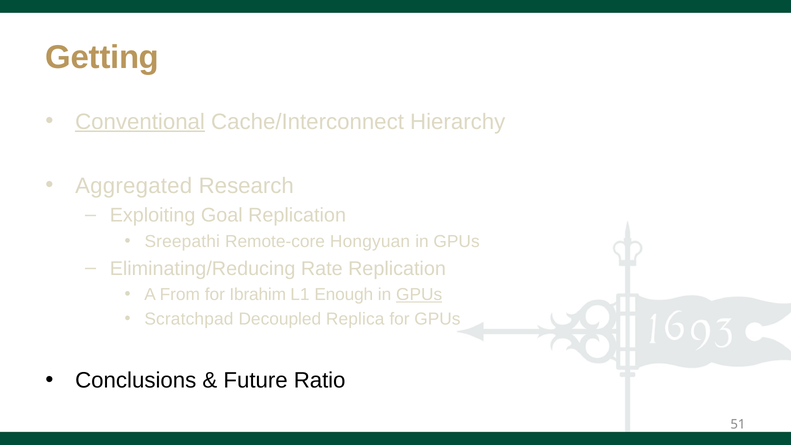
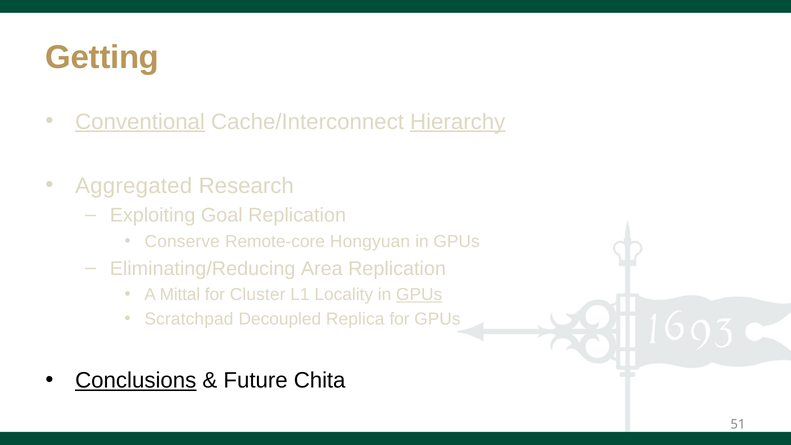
Hierarchy underline: none -> present (458, 122)
Sreepathi: Sreepathi -> Conserve (182, 241)
Rate: Rate -> Area (322, 268)
From: From -> Mittal (180, 294)
Ibrahim: Ibrahim -> Cluster (258, 294)
Enough: Enough -> Locality (344, 294)
Conclusions underline: none -> present (136, 381)
Ratio: Ratio -> Chita (320, 381)
